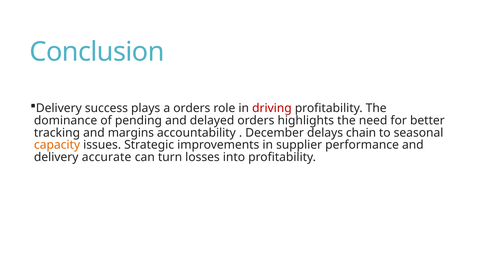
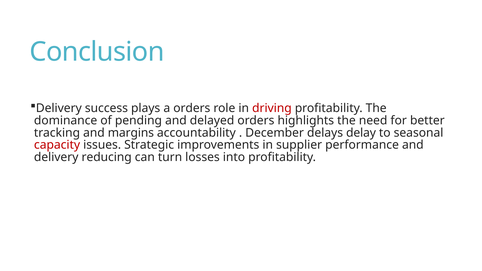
chain: chain -> delay (361, 133)
capacity colour: orange -> red (57, 145)
accurate: accurate -> reducing (107, 157)
